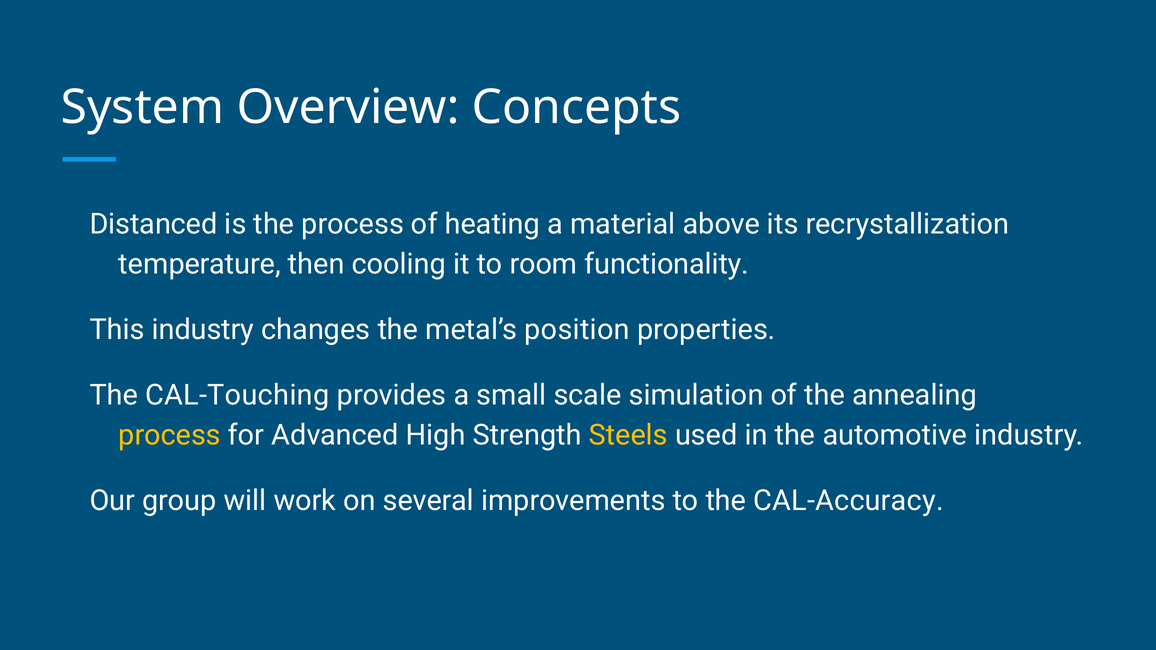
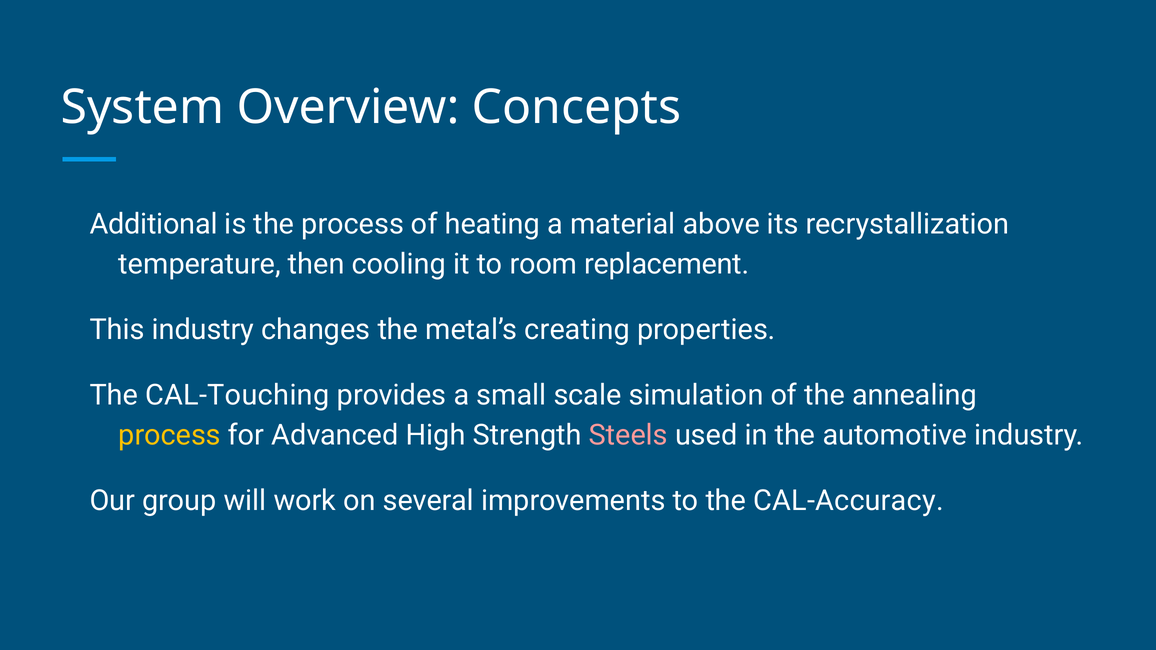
Distanced: Distanced -> Additional (154, 224)
functionality: functionality -> replacement (667, 264)
position: position -> creating (577, 330)
Steels colour: yellow -> pink (628, 435)
